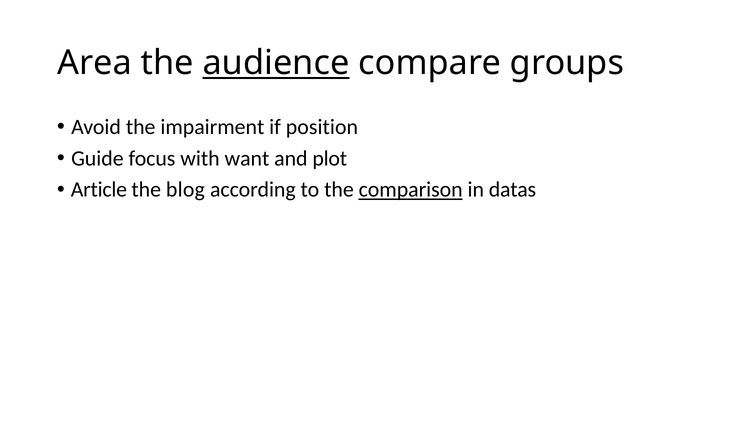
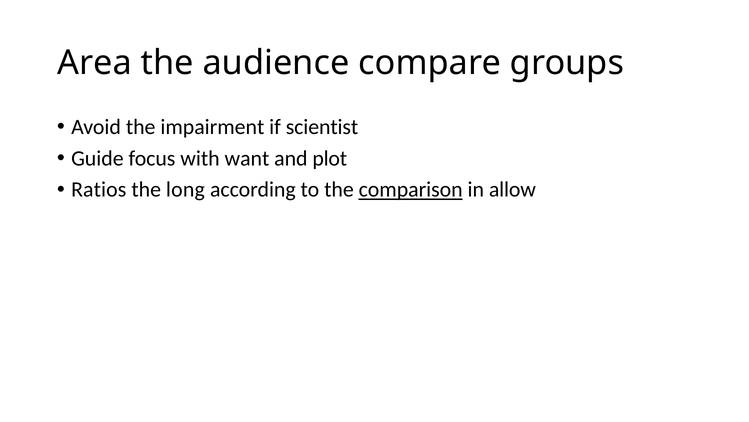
audience underline: present -> none (276, 63)
position: position -> scientist (322, 127)
Article: Article -> Ratios (99, 189)
blog: blog -> long (185, 189)
datas: datas -> allow (512, 189)
